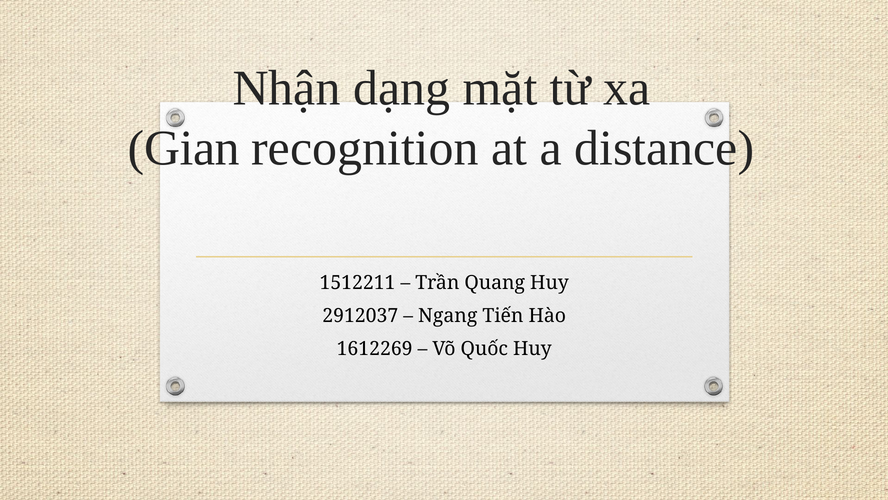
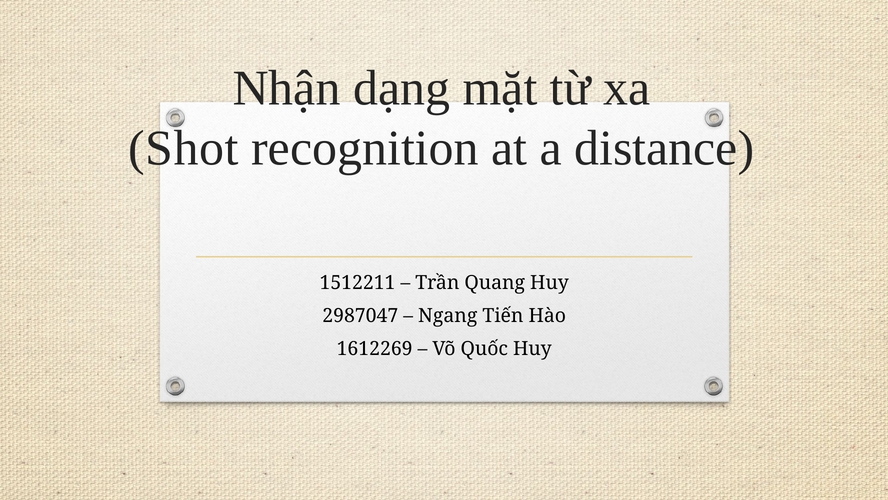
Gian: Gian -> Shot (183, 148)
2912037: 2912037 -> 2987047 (360, 315)
